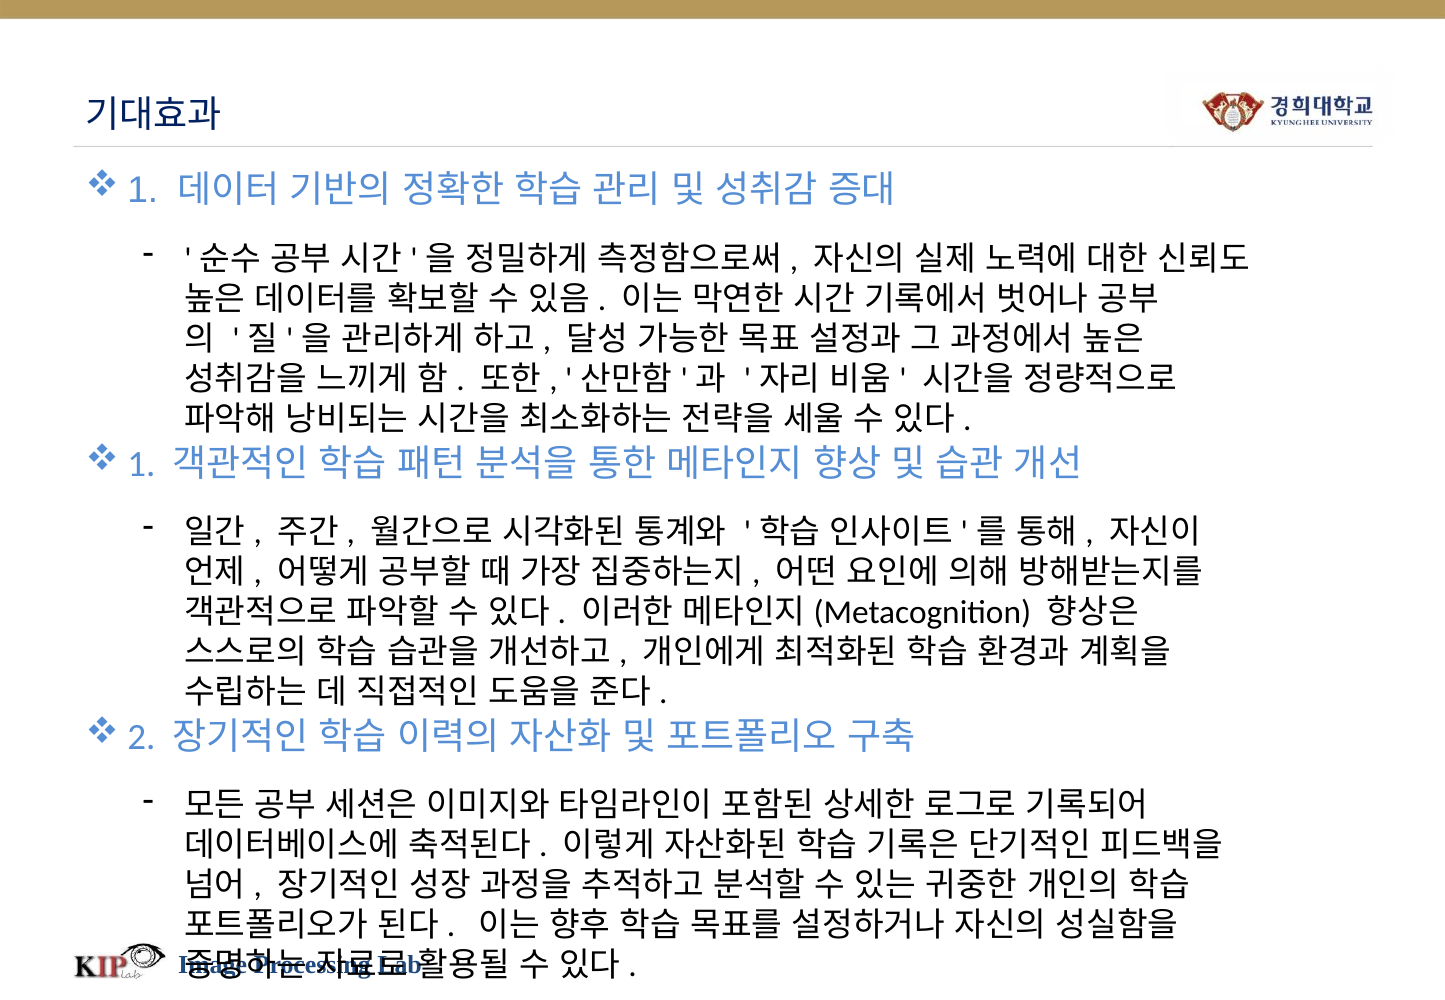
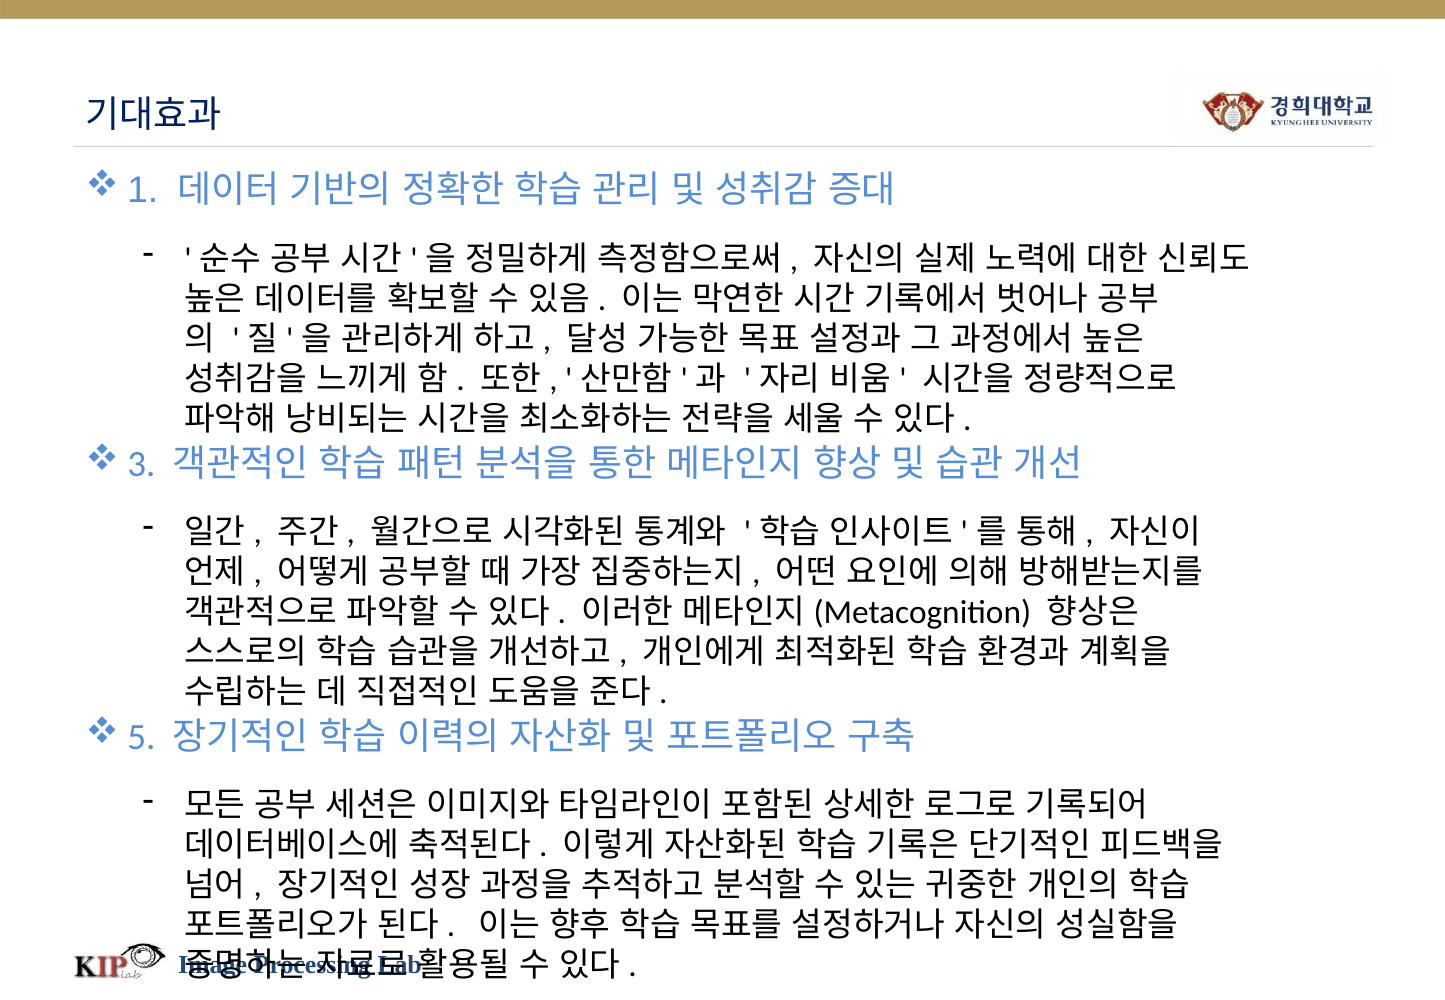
1: 1 -> 3 (141, 464)
2: 2 -> 5 (141, 737)
